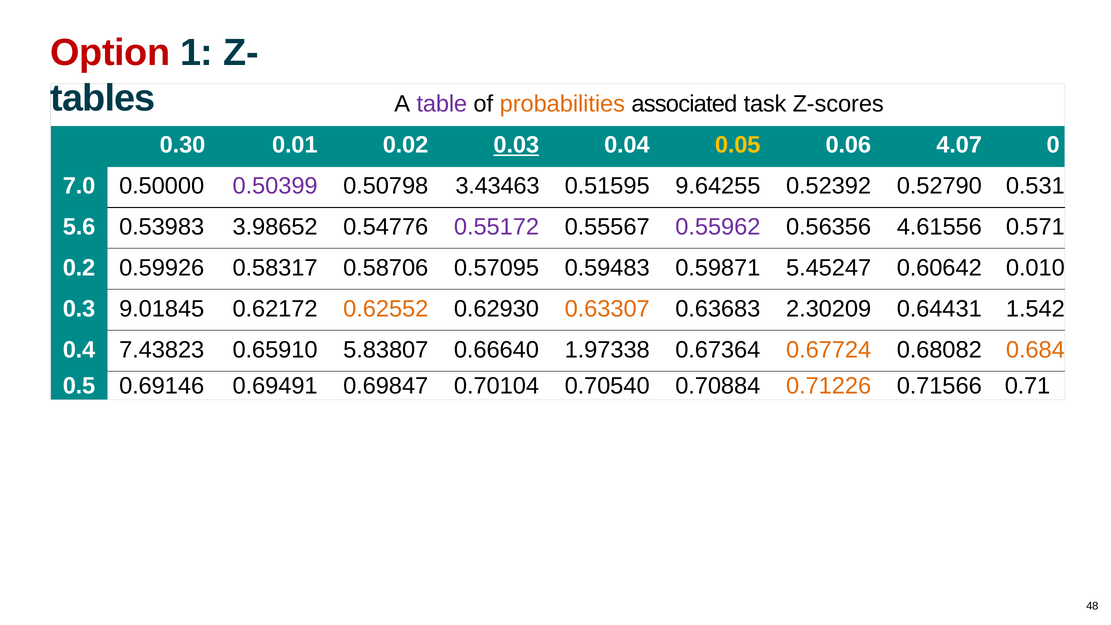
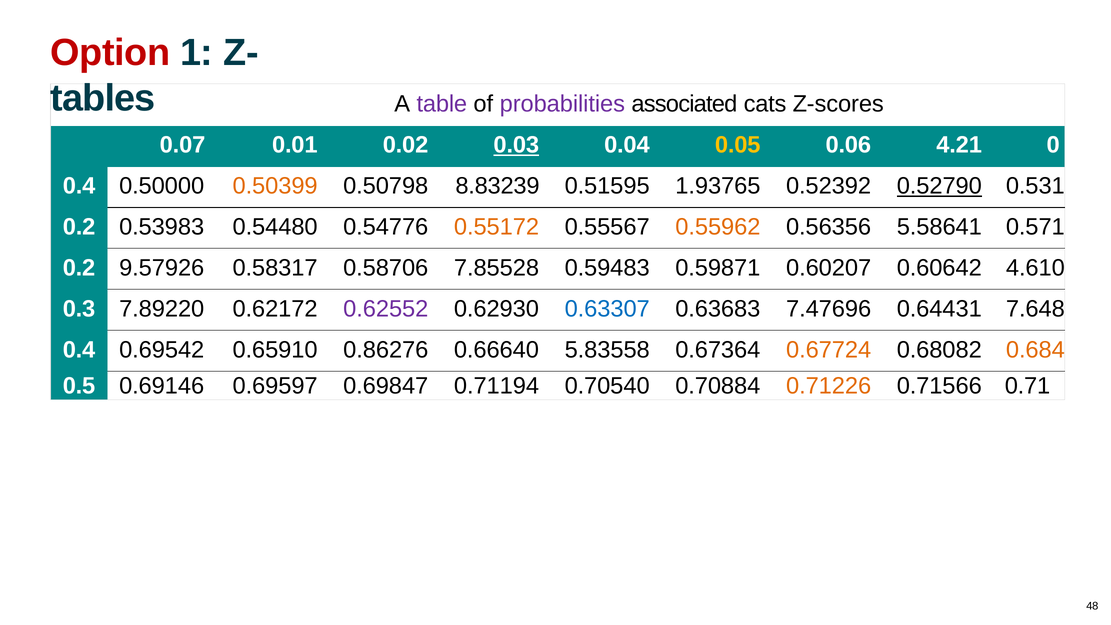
probabilities colour: orange -> purple (562, 104)
task: task -> cats (765, 104)
0.30: 0.30 -> 0.07 (183, 145)
4.07: 4.07 -> 4.21 (959, 145)
7.0: 7.0 -> 0.4 (79, 186)
0.50399 colour: purple -> orange (275, 186)
3.43463: 3.43463 -> 8.83239 (497, 186)
9.64255: 9.64255 -> 1.93765 (718, 186)
0.52790 underline: none -> present (939, 186)
5.6: 5.6 -> 0.2 (79, 227)
3.98652: 3.98652 -> 0.54480 (275, 227)
0.55172 colour: purple -> orange (497, 227)
0.55962 colour: purple -> orange (718, 227)
4.61556: 4.61556 -> 5.58641 (939, 227)
0.59926: 0.59926 -> 9.57926 (162, 268)
0.57095: 0.57095 -> 7.85528 (497, 268)
5.45247: 5.45247 -> 0.60207 (829, 268)
0.010: 0.010 -> 4.610 (1035, 268)
9.01845: 9.01845 -> 7.89220 (162, 309)
0.62552 colour: orange -> purple (386, 309)
0.63307 colour: orange -> blue (607, 309)
2.30209: 2.30209 -> 7.47696 (829, 309)
1.542: 1.542 -> 7.648 (1035, 309)
7.43823: 7.43823 -> 0.69542 (162, 350)
5.83807: 5.83807 -> 0.86276 (386, 350)
1.97338: 1.97338 -> 5.83558 (607, 350)
0.69491: 0.69491 -> 0.69597 (275, 386)
0.70104: 0.70104 -> 0.71194 (497, 386)
